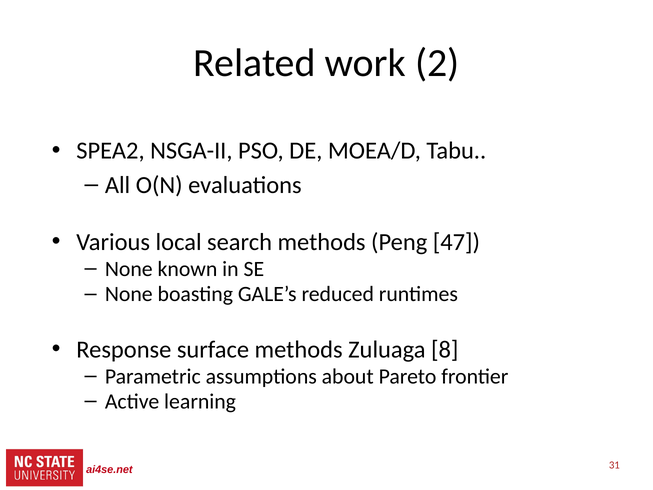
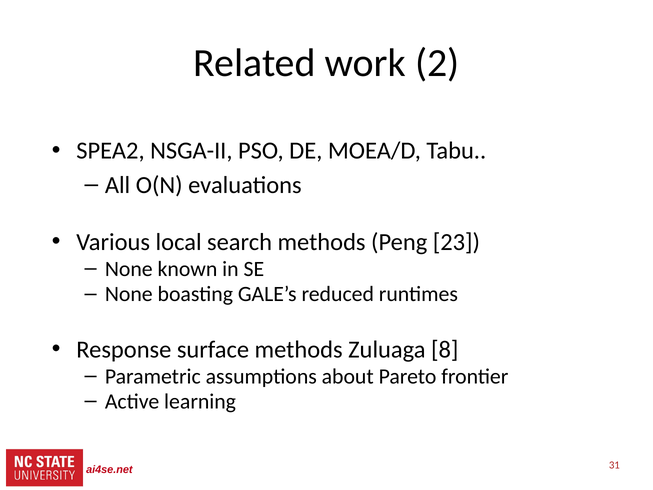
47: 47 -> 23 (456, 242)
